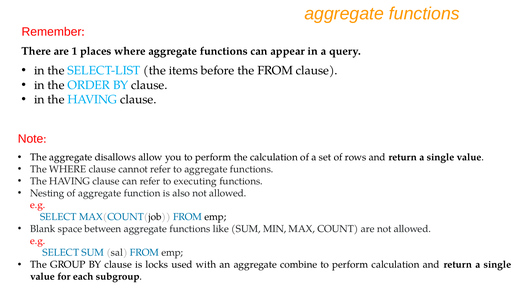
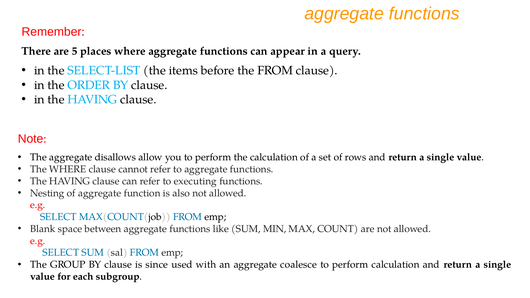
1: 1 -> 5 (75, 51)
locks: locks -> since (157, 265)
combine: combine -> coalesce (299, 265)
